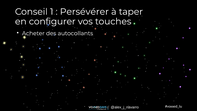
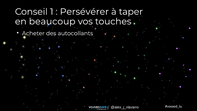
configurer: configurer -> beaucoup (52, 21)
